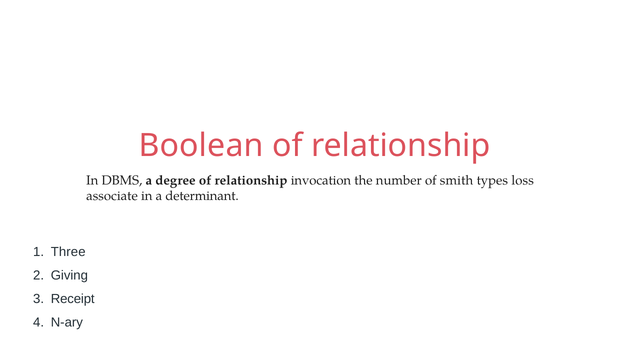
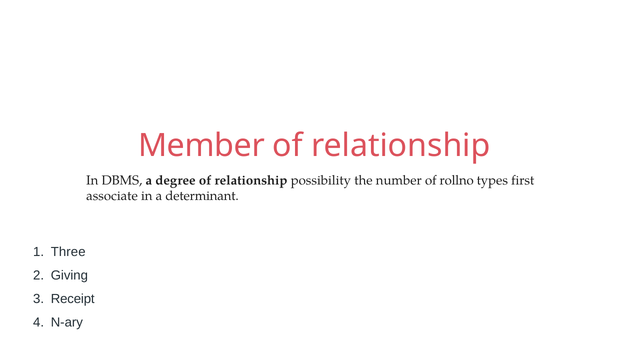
Boolean: Boolean -> Member (201, 146)
invocation: invocation -> possibility (321, 180)
smith: smith -> rollno (457, 180)
loss: loss -> first (523, 180)
